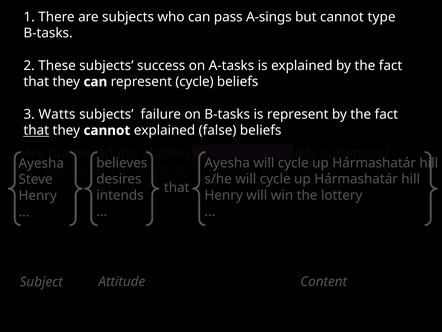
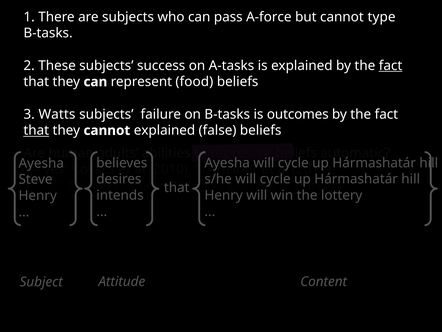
A-sings: A-sings -> A-force (269, 17)
fact underline: none -> present (391, 65)
represent cycle: cycle -> food (194, 82)
is represent: represent -> outcomes (298, 114)
